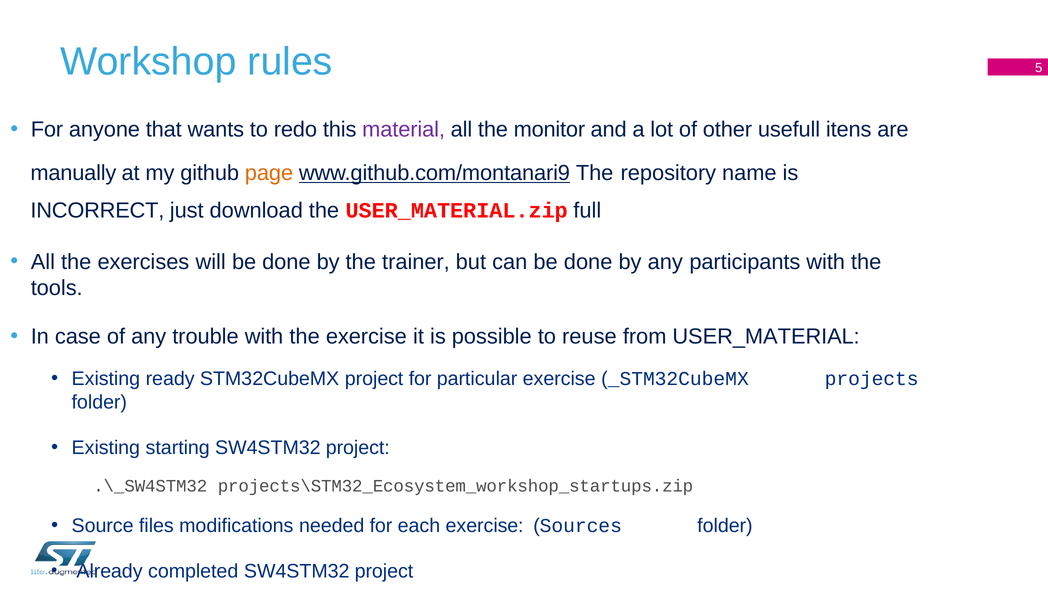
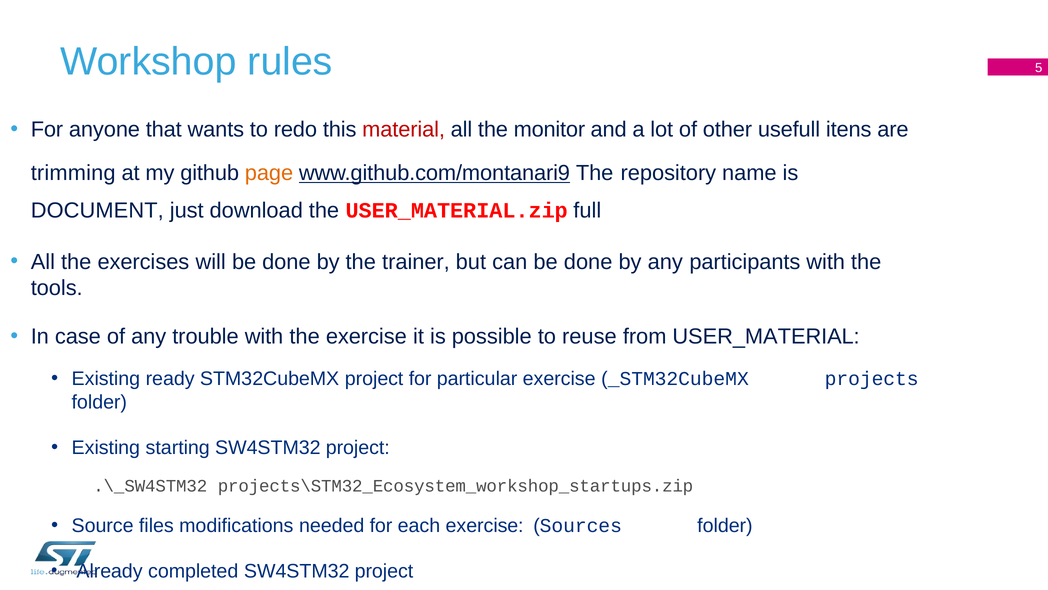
material colour: purple -> red (404, 130)
manually: manually -> trimming (73, 173)
INCORRECT: INCORRECT -> DOCUMENT (97, 210)
